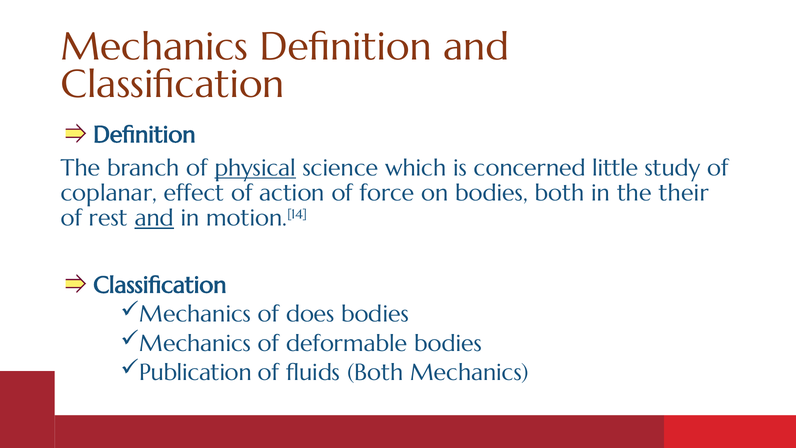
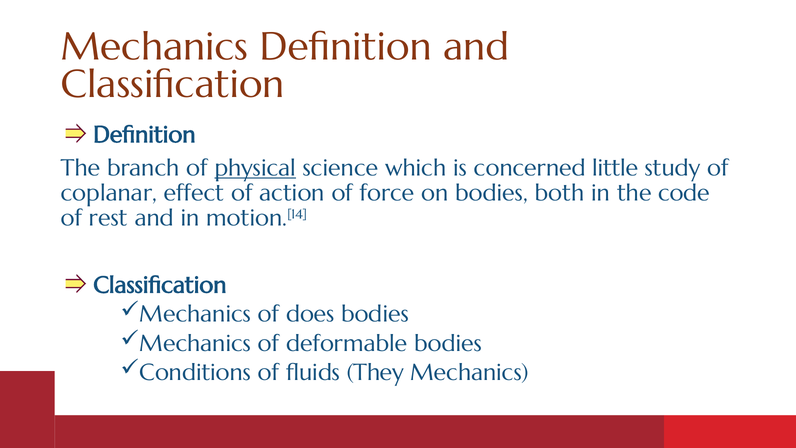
their: their -> code (684, 193)
and underline: present -> none (154, 218)
Publication: Publication -> Conditions (195, 373)
fluids Both: Both -> They (375, 373)
